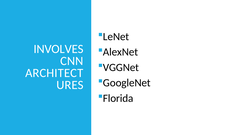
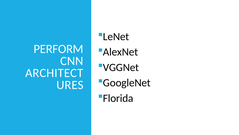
INVOLVES: INVOLVES -> PERFORM (59, 49)
